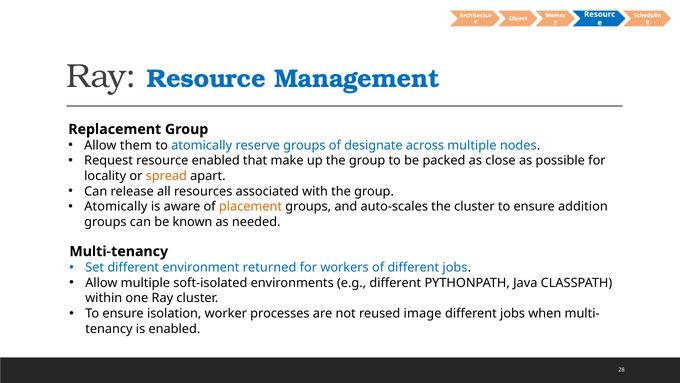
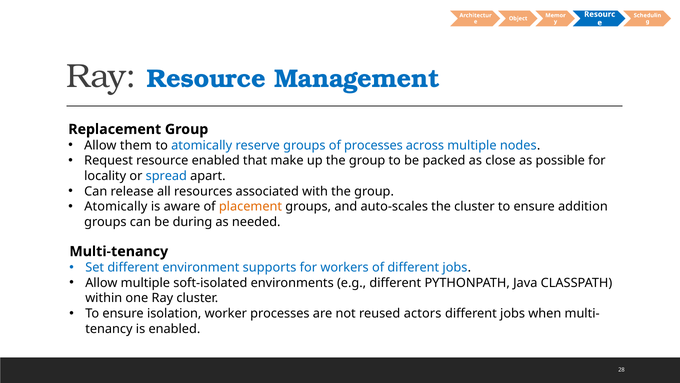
of designate: designate -> processes (373, 145)
spread colour: orange -> blue (166, 176)
known: known -> during (192, 222)
returned: returned -> supports (270, 267)
image: image -> actors (423, 313)
